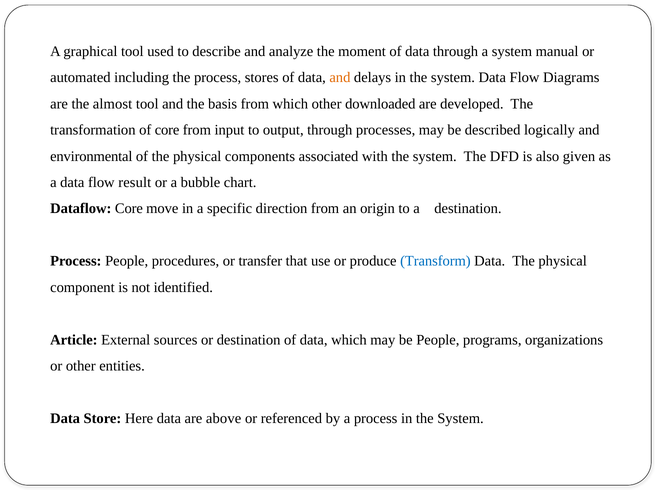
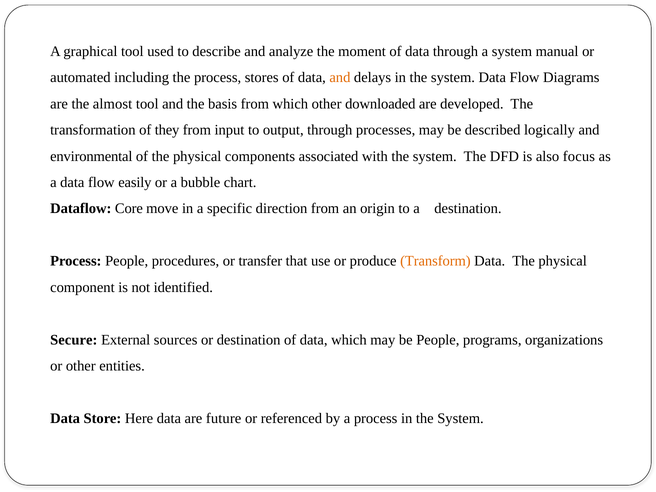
of core: core -> they (167, 130)
given: given -> focus (579, 156)
result: result -> easily (135, 182)
Transform colour: blue -> orange (435, 261)
Article: Article -> Secure (74, 340)
above: above -> future (224, 418)
